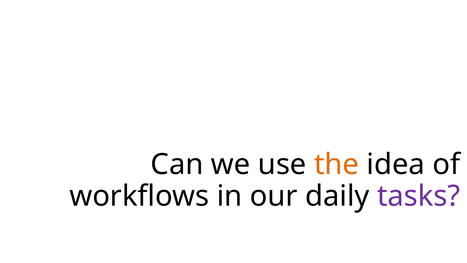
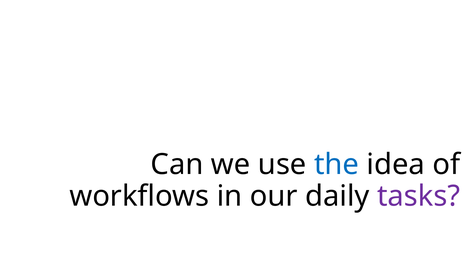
the colour: orange -> blue (337, 164)
